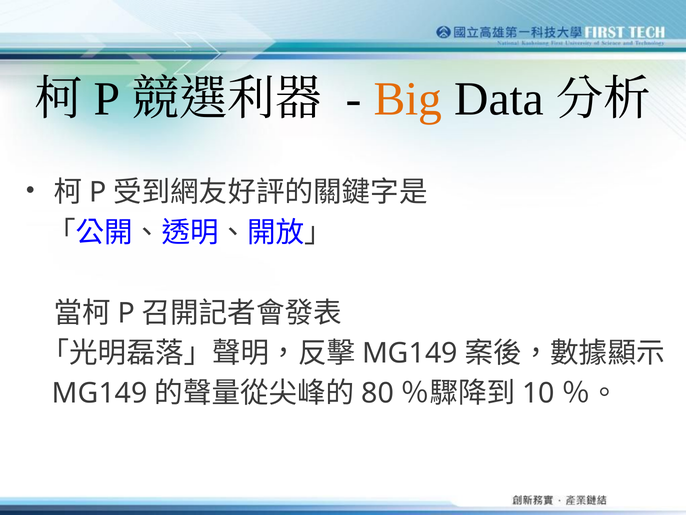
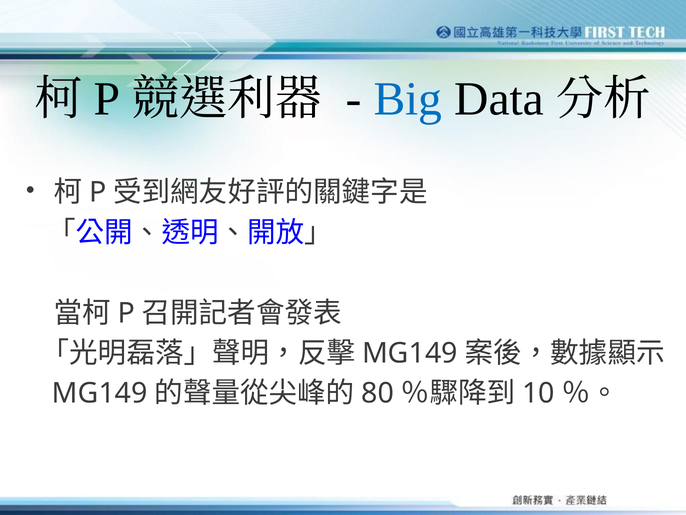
Big colour: orange -> blue (408, 99)
